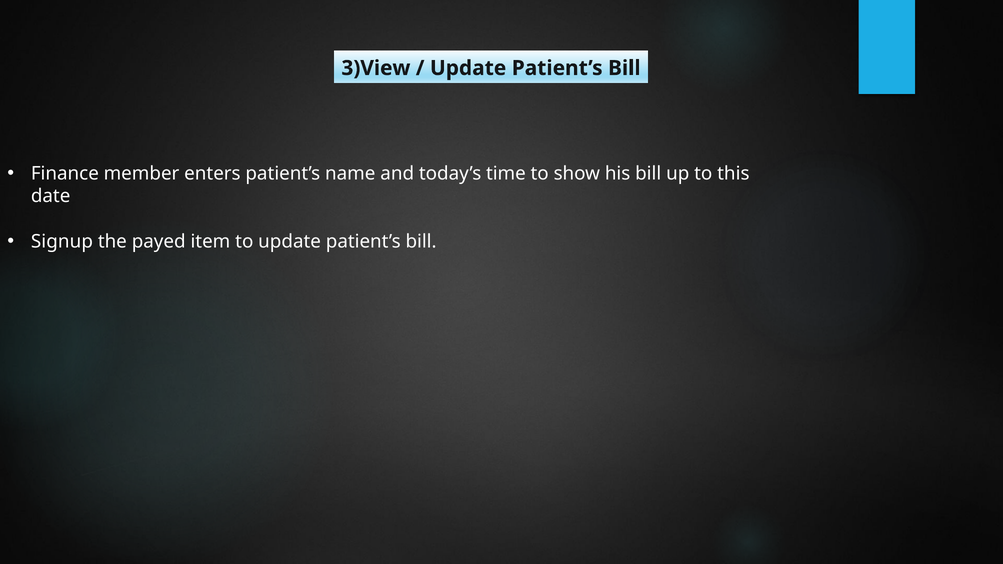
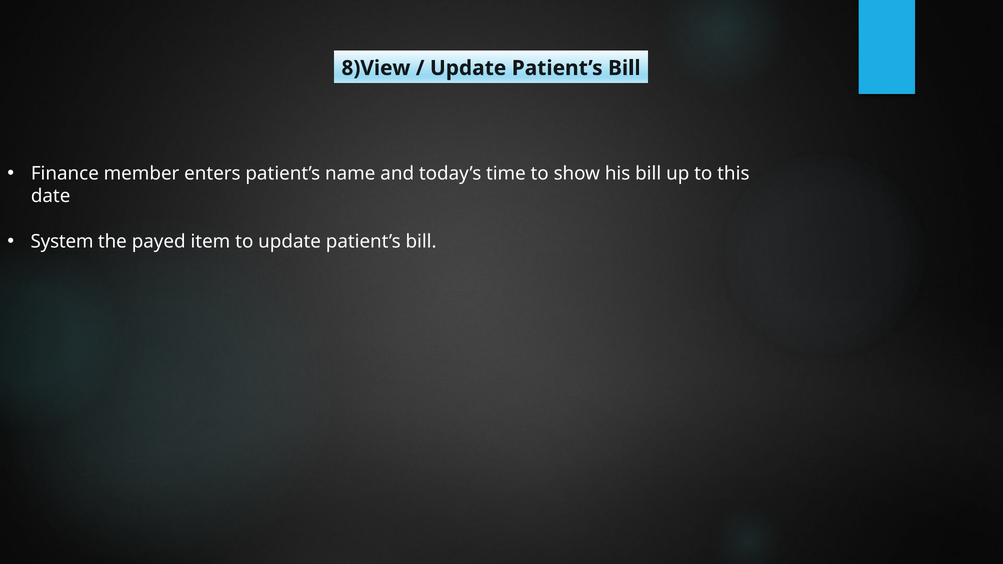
3)View: 3)View -> 8)View (376, 68)
Signup: Signup -> System (62, 241)
